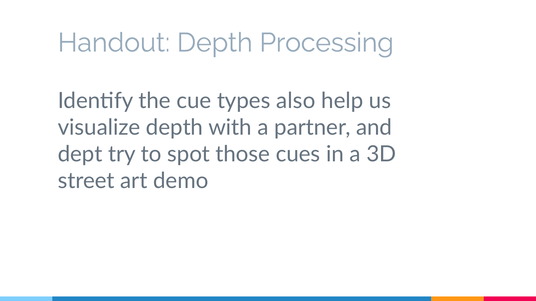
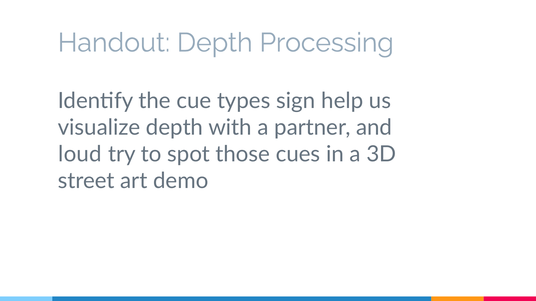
also: also -> sign (296, 101)
dept: dept -> loud (80, 154)
